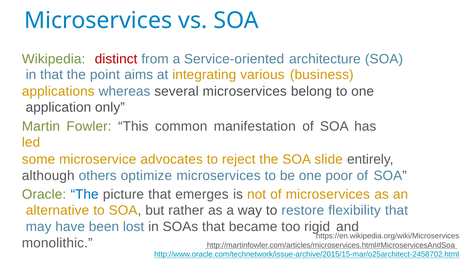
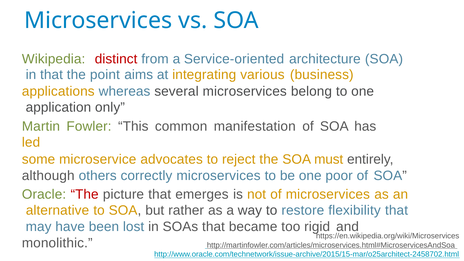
slide: slide -> must (329, 159)
optimize: optimize -> correctly (146, 176)
The colour: blue -> red (85, 194)
